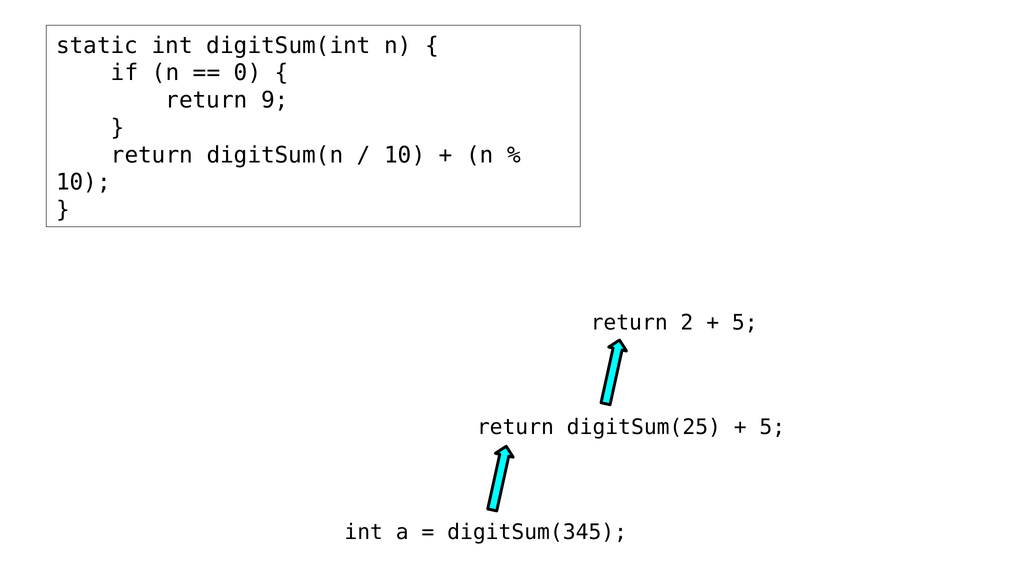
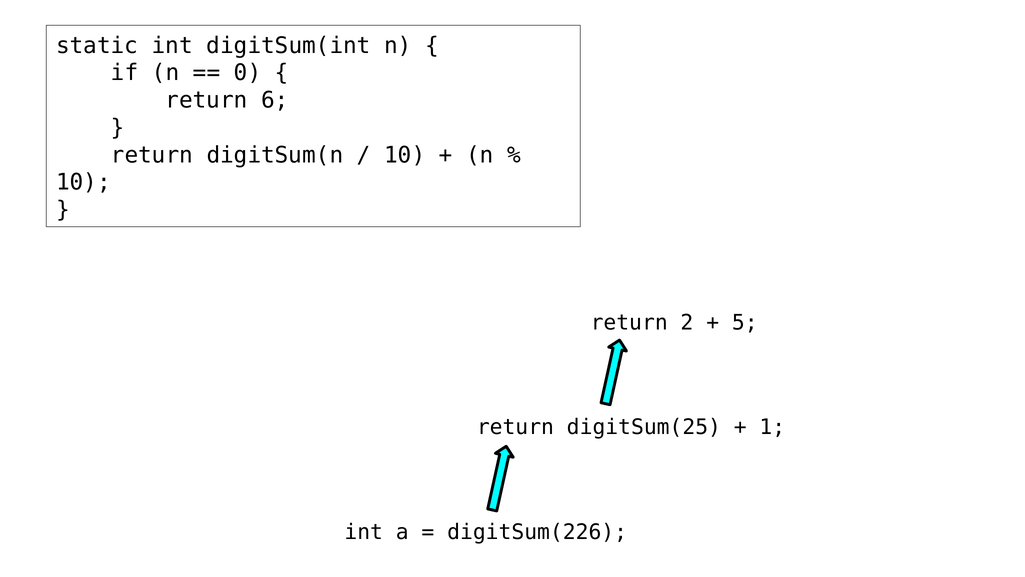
9: 9 -> 6 (275, 100)
5: 5 -> 1 (772, 427)
digitSum(345: digitSum(345 -> digitSum(226 (537, 532)
